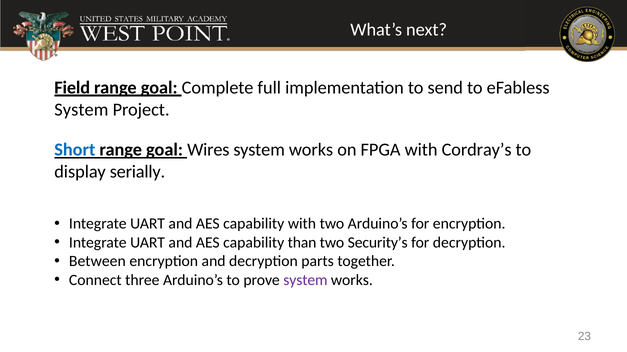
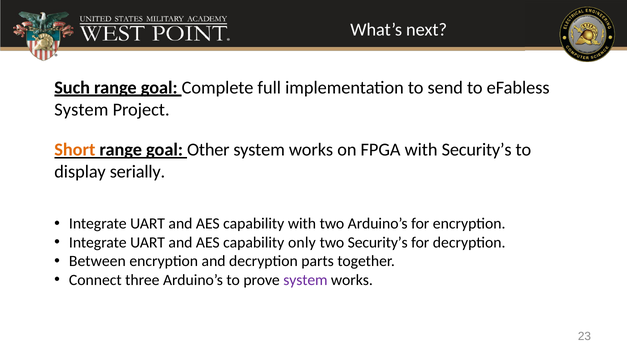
Field: Field -> Such (72, 88)
Short colour: blue -> orange (75, 150)
Wires: Wires -> Other (208, 150)
with Cordray’s: Cordray’s -> Security’s (477, 150)
than: than -> only (302, 243)
